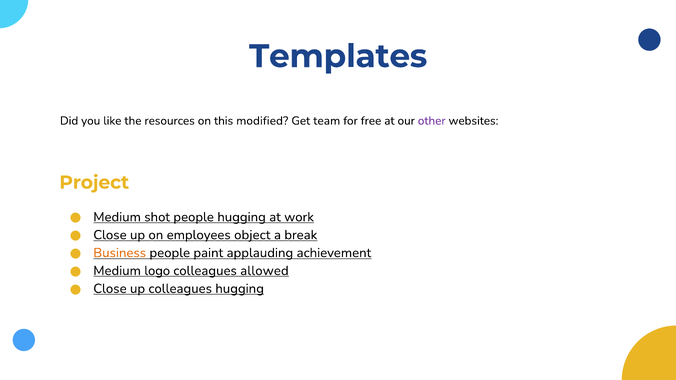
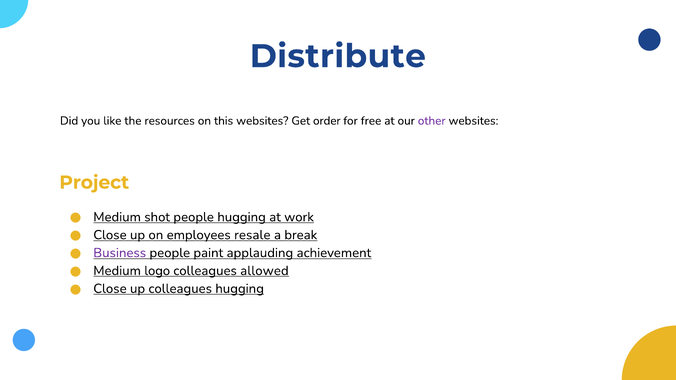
Templates: Templates -> Distribute (338, 56)
this modified: modified -> websites (262, 121)
team: team -> order (327, 121)
object: object -> resale (252, 235)
Business colour: orange -> purple (120, 253)
